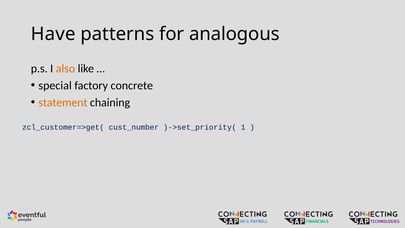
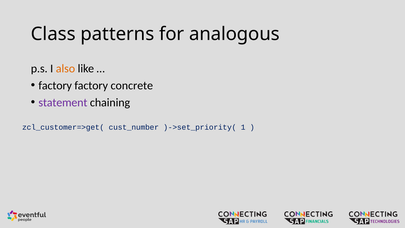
Have: Have -> Class (53, 34)
special: special -> factory (55, 85)
statement colour: orange -> purple (63, 102)
